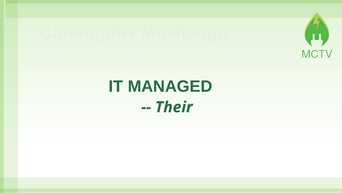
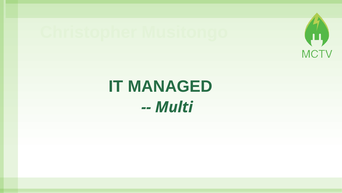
Their: Their -> Multi (174, 107)
